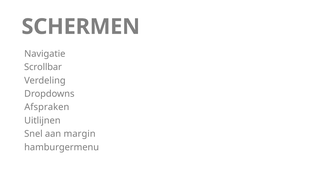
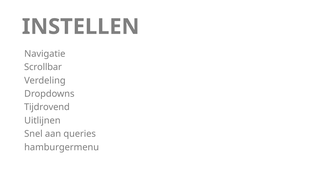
SCHERMEN: SCHERMEN -> INSTELLEN (81, 27)
Afspraken: Afspraken -> Tijdrovend (47, 107)
margin: margin -> queries (80, 134)
